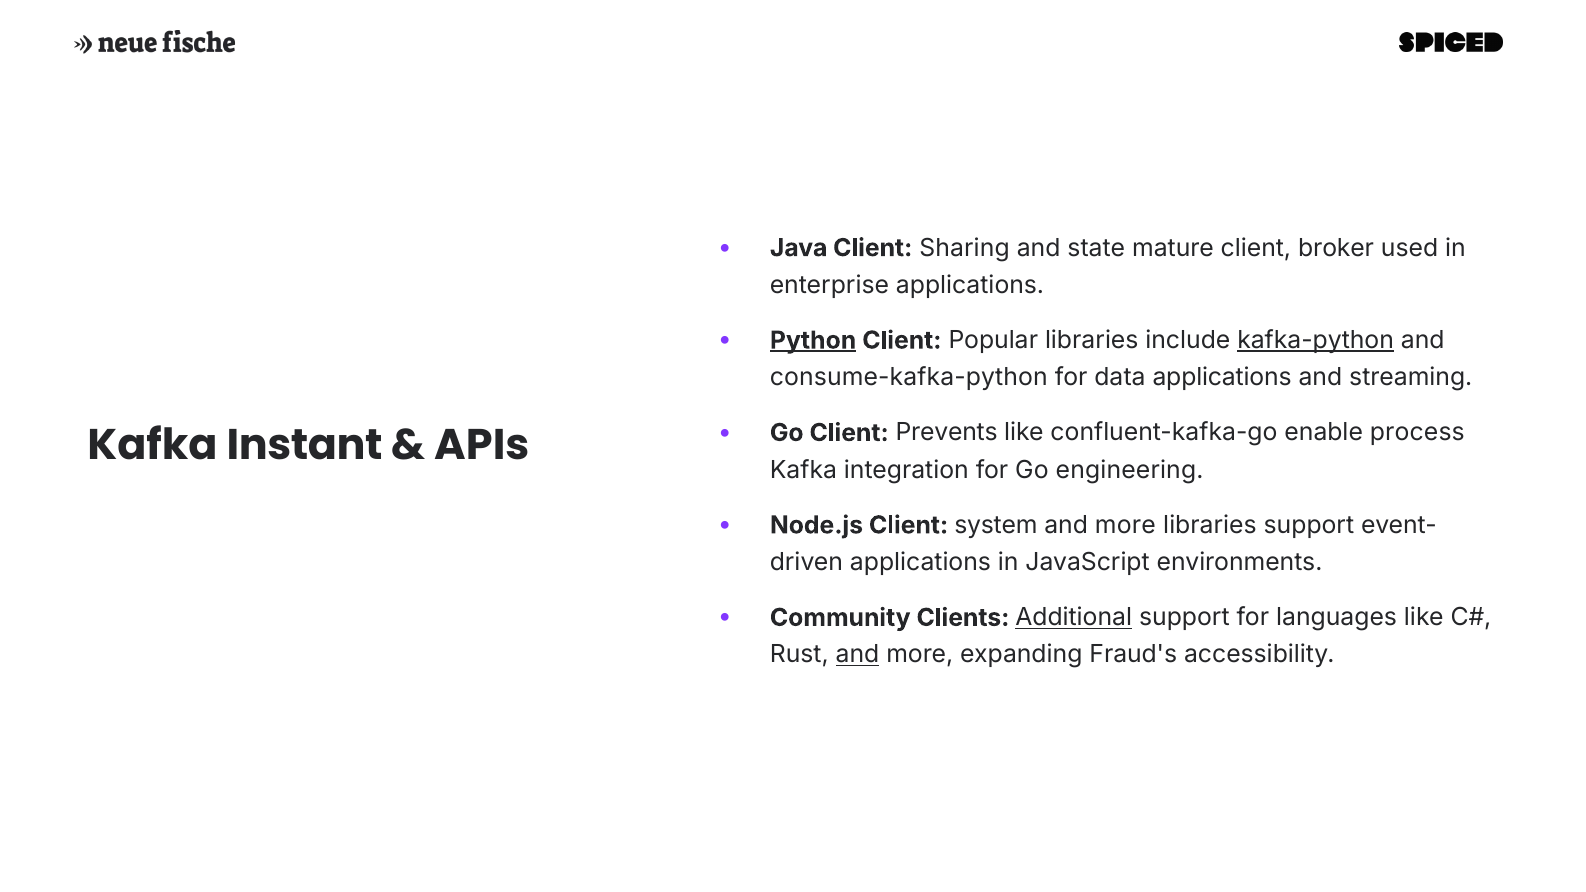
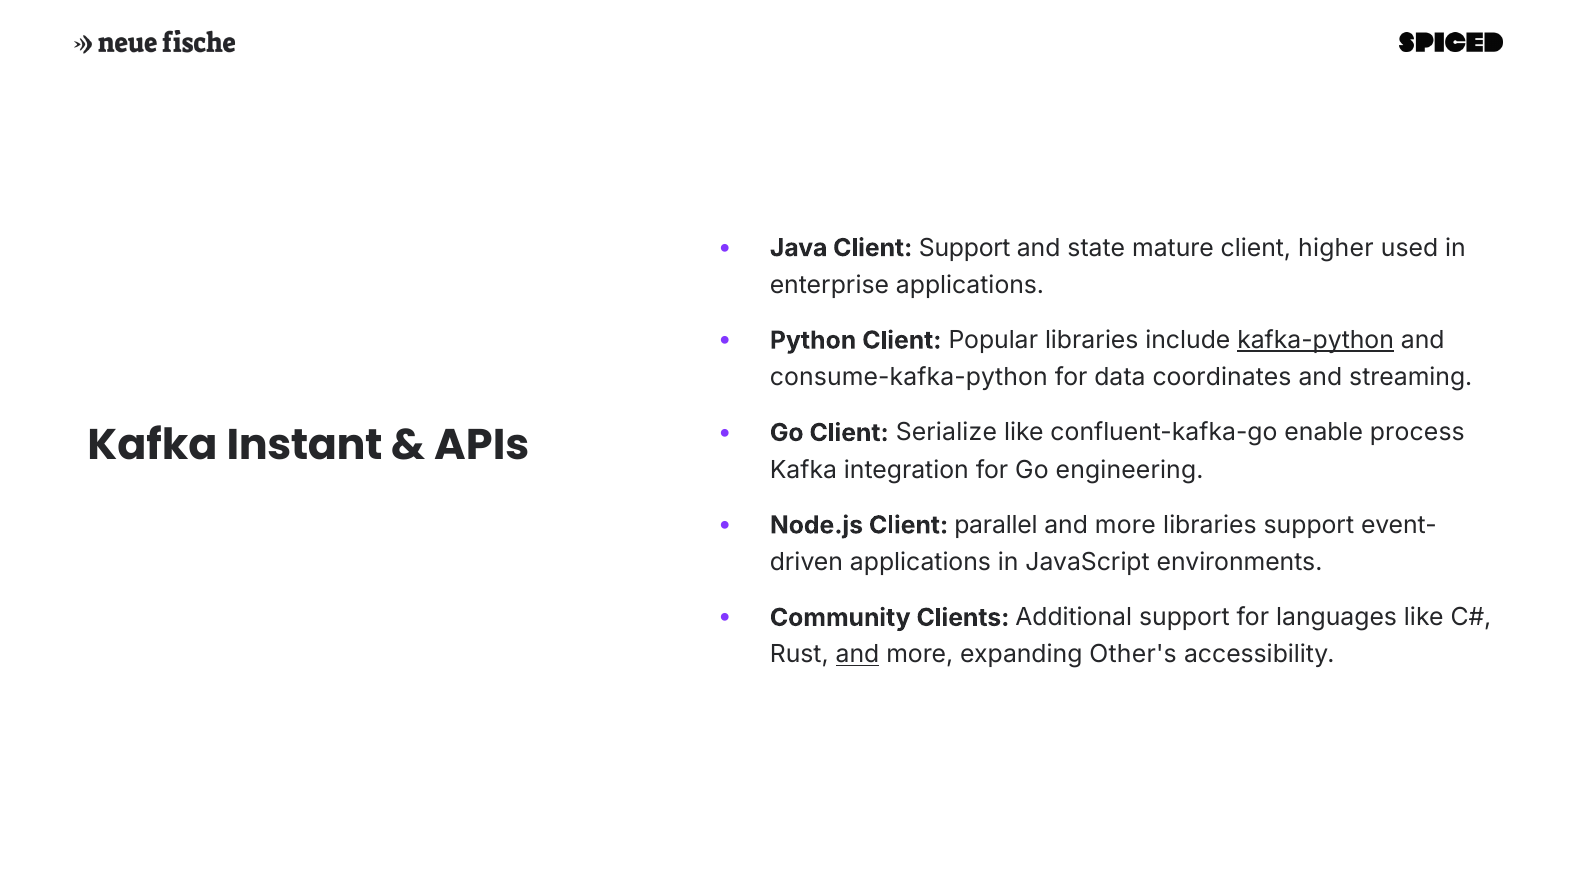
Client Sharing: Sharing -> Support (965, 248)
broker: broker -> higher (1336, 248)
Python underline: present -> none (813, 340)
data applications: applications -> coordinates (1222, 378)
Prevents: Prevents -> Serialize (946, 433)
system: system -> parallel (996, 525)
Additional underline: present -> none (1074, 618)
Fraud's: Fraud's -> Other's (1133, 655)
